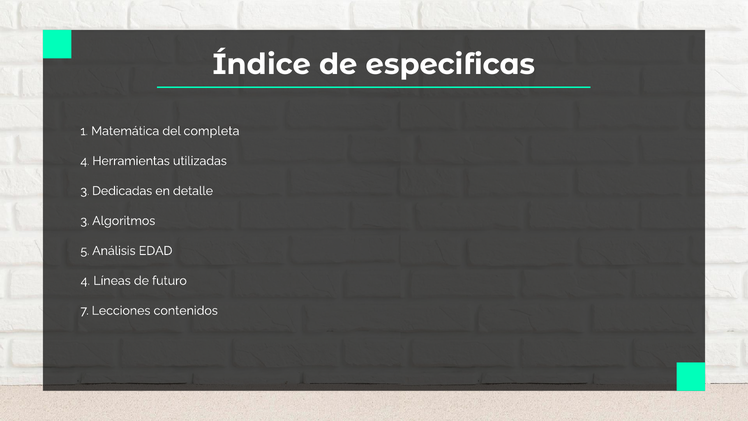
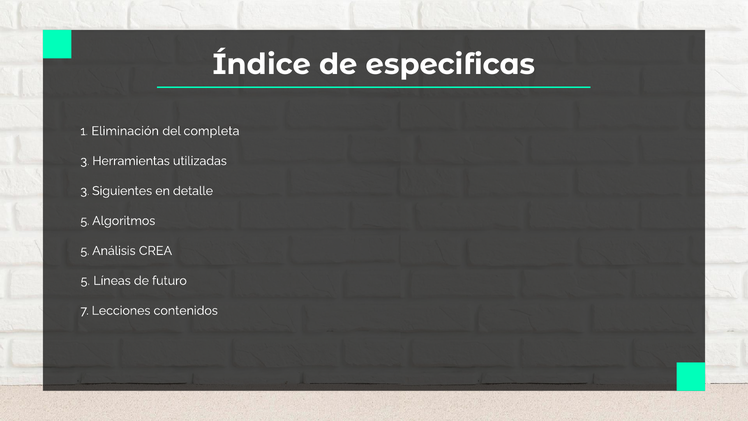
Matemática: Matemática -> Eliminación (125, 131)
4: 4 -> 3 (85, 161)
Dedicadas: Dedicadas -> Siguientes (122, 191)
3: 3 -> 5 (85, 221)
EDAD: EDAD -> CREA (155, 251)
4: 4 -> 5 (85, 281)
